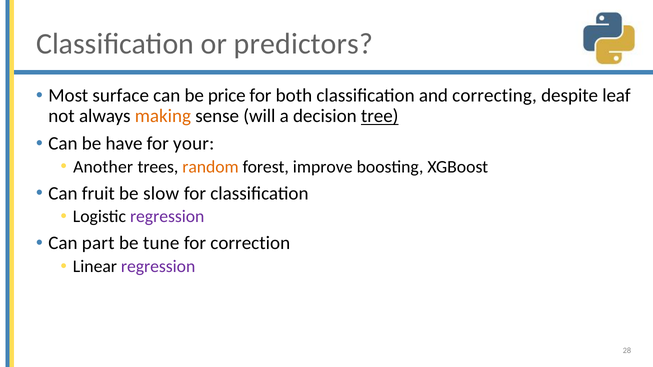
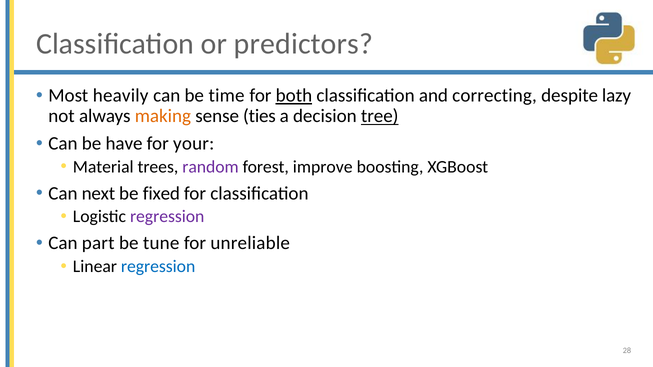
surface: surface -> heavily (121, 96)
price: price -> time (227, 96)
both underline: none -> present (294, 96)
leaf: leaf -> lazy (617, 96)
will: will -> ties (259, 116)
Another: Another -> Material (103, 167)
random colour: orange -> purple (211, 167)
fruit: fruit -> next (98, 194)
slow: slow -> fixed (161, 194)
correction: correction -> unreliable (250, 243)
regression colour: purple -> blue (158, 267)
